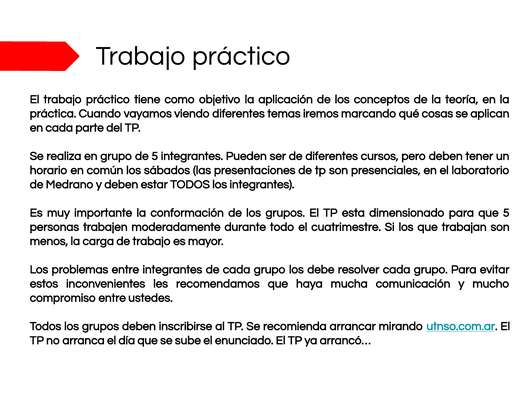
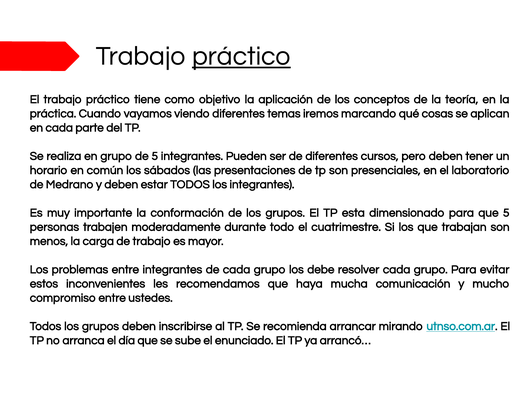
práctico underline: none -> present (241, 56)
